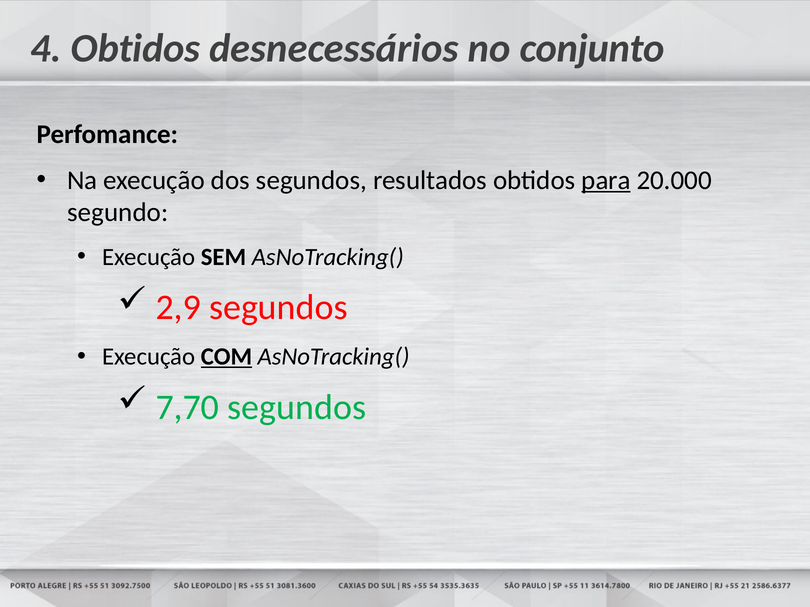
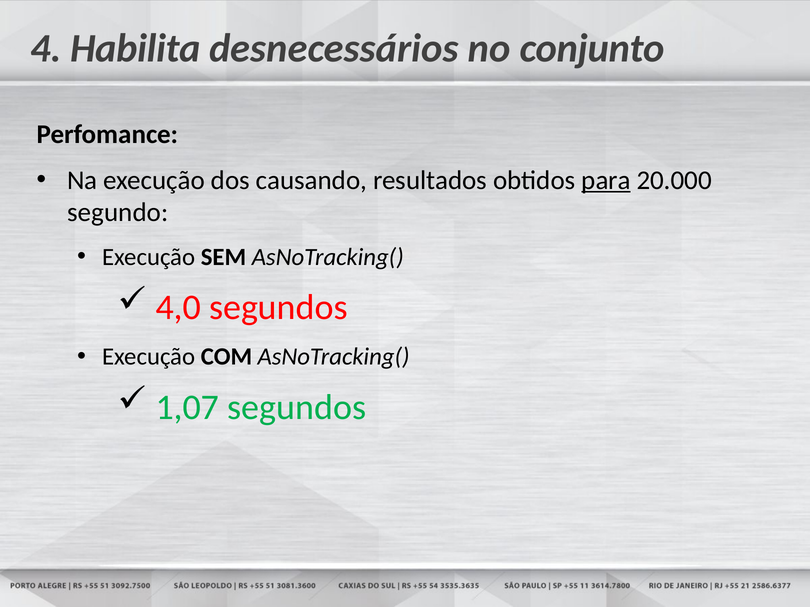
4 Obtidos: Obtidos -> Habilita (136, 49)
dos segundos: segundos -> causando (311, 180)
2,9: 2,9 -> 4,0 (178, 308)
COM underline: present -> none (227, 357)
7,70: 7,70 -> 1,07 (187, 408)
